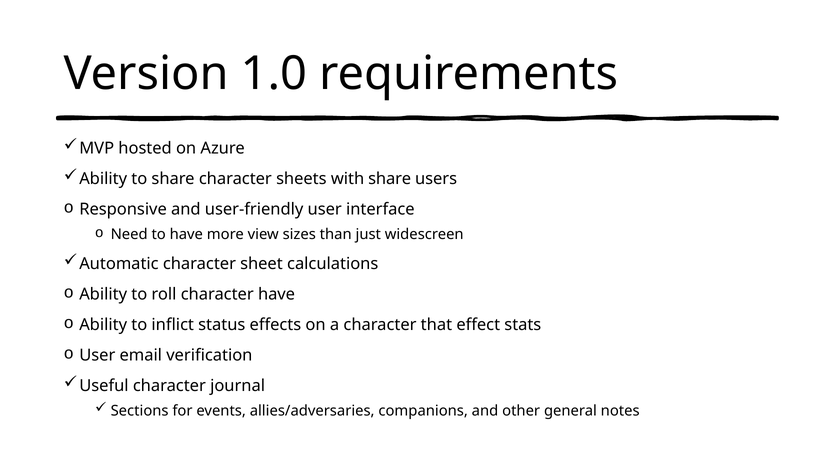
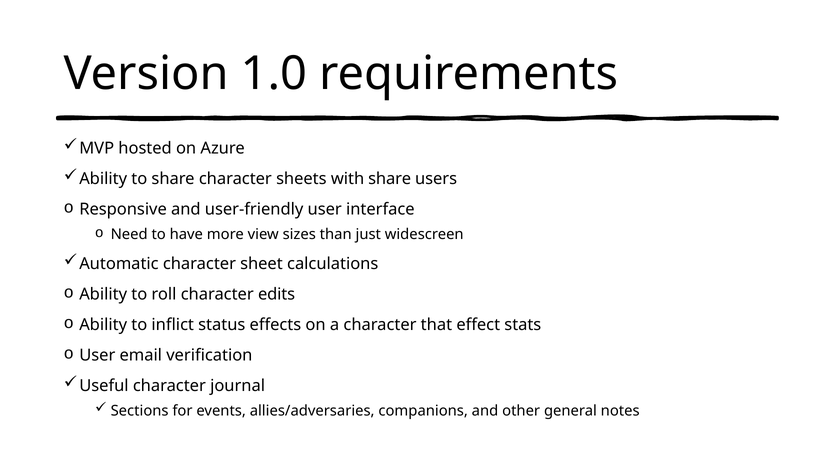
character have: have -> edits (277, 294)
